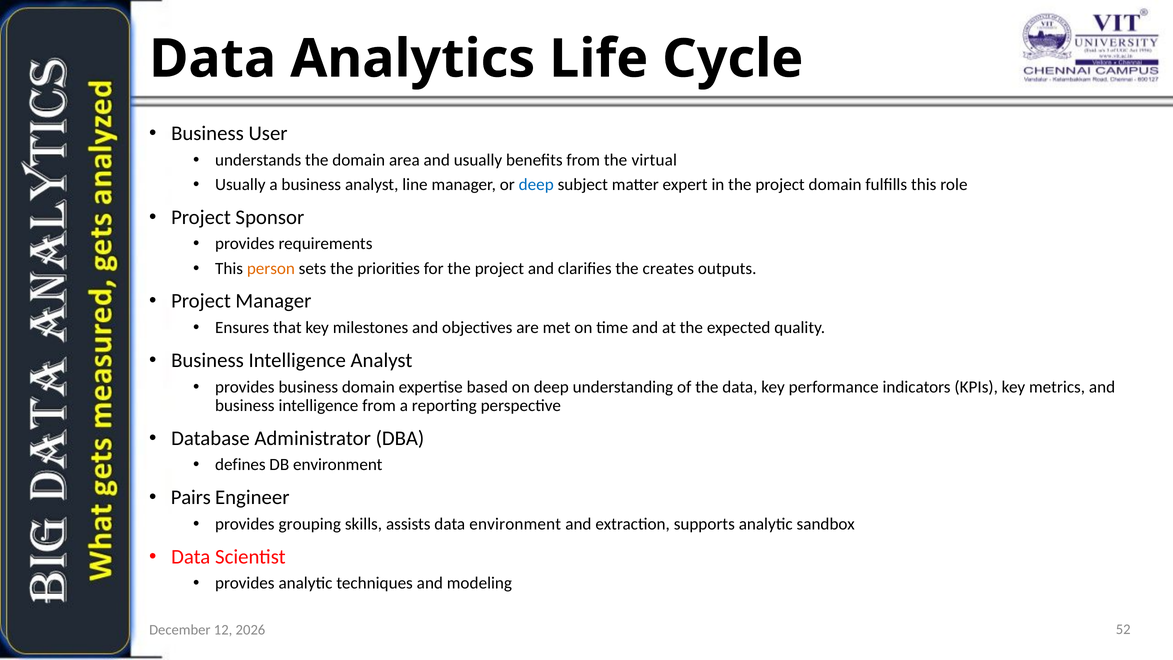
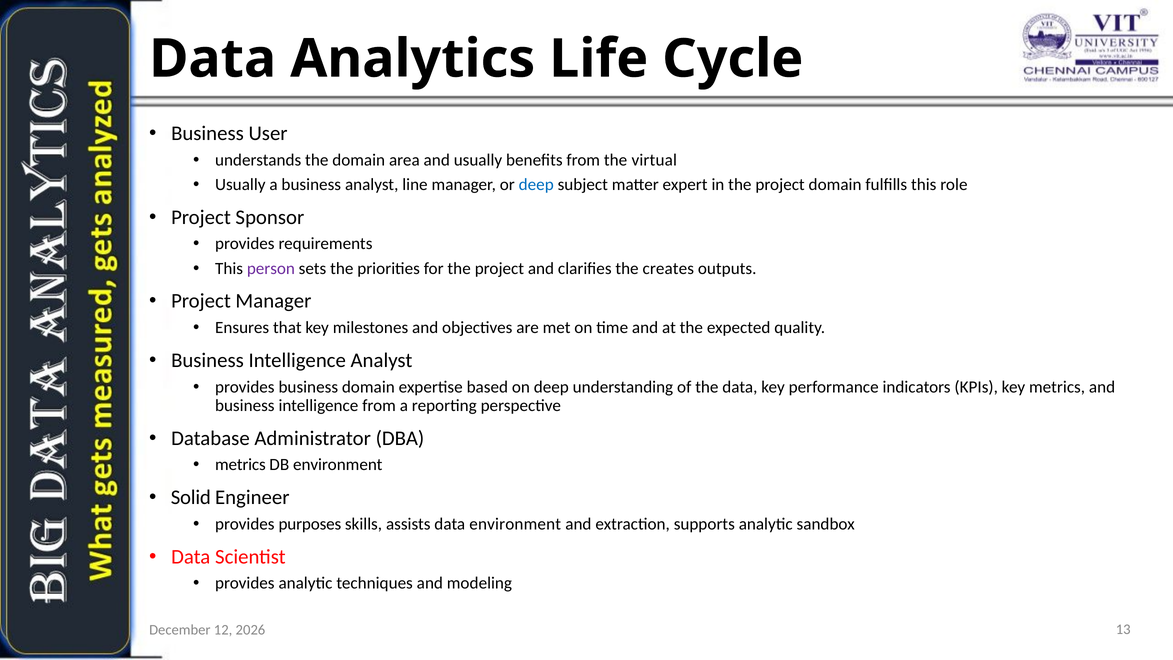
person colour: orange -> purple (271, 268)
defines: defines -> metrics (240, 465)
Pairs: Pairs -> Solid (191, 497)
grouping: grouping -> purposes (310, 524)
52: 52 -> 13 (1123, 629)
